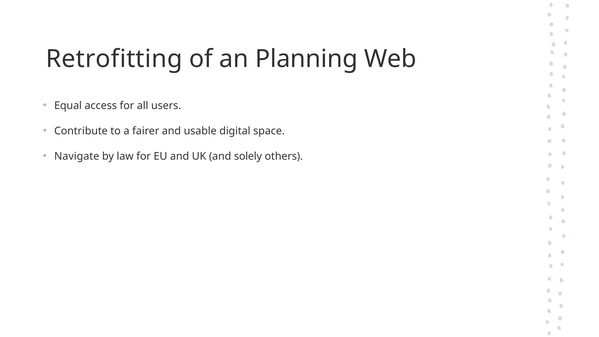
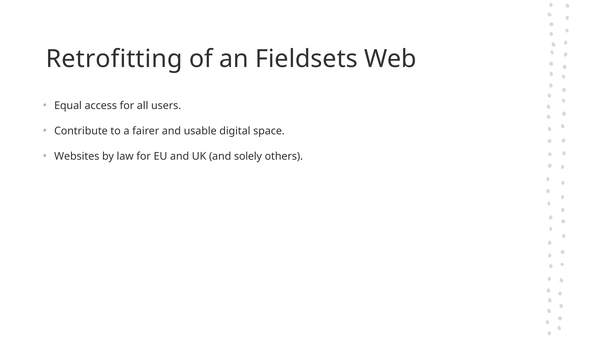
Planning: Planning -> Fieldsets (306, 59)
Navigate: Navigate -> Websites (77, 156)
